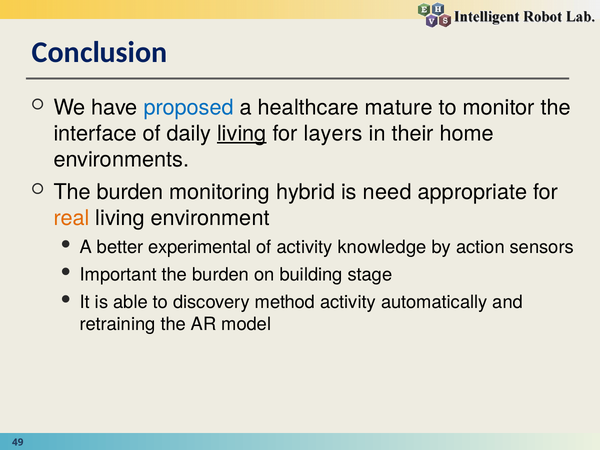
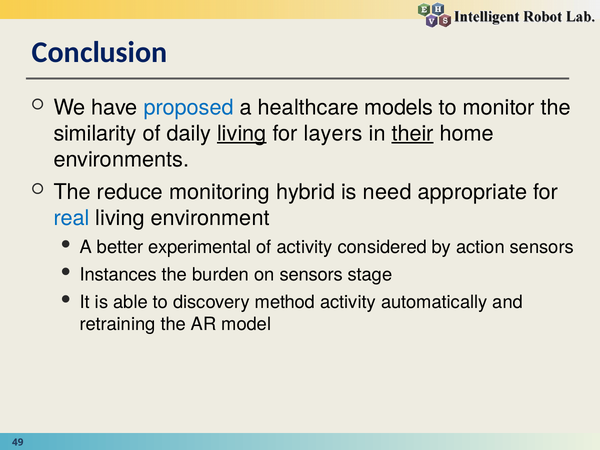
mature: mature -> models (399, 108)
interface: interface -> similarity (95, 133)
their underline: none -> present (413, 133)
burden: burden -> reduce (130, 192)
real colour: orange -> blue (71, 218)
knowledge: knowledge -> considered (382, 247)
Important: Important -> Instances (118, 275)
on building: building -> sensors (311, 275)
